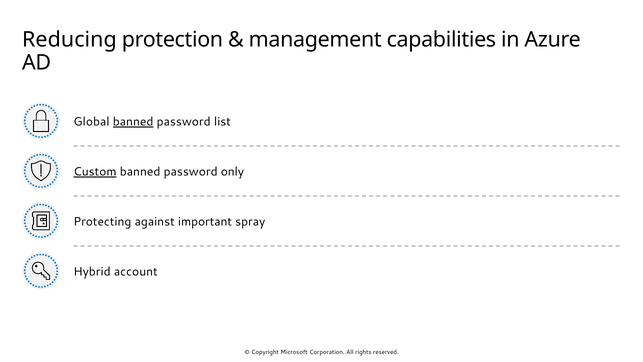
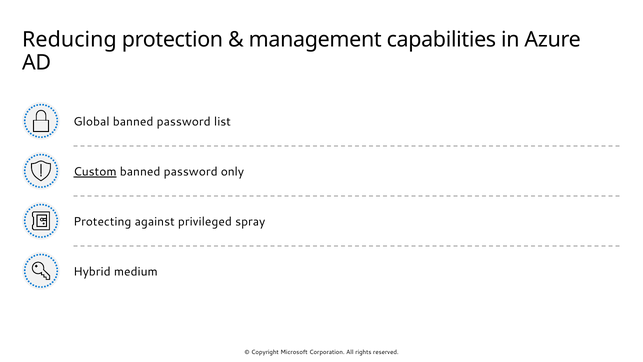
banned underline: present -> none (133, 122)
important: important -> privileged (205, 221)
account: account -> medium (136, 271)
